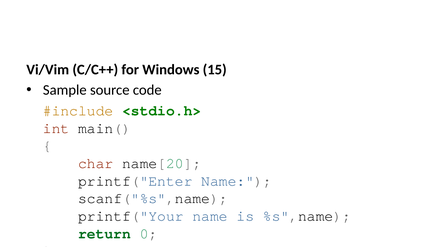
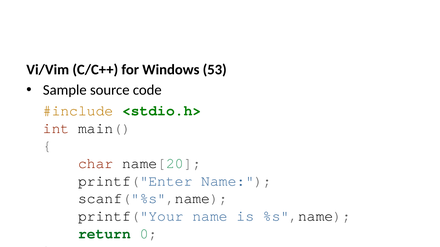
15: 15 -> 53 (215, 70)
